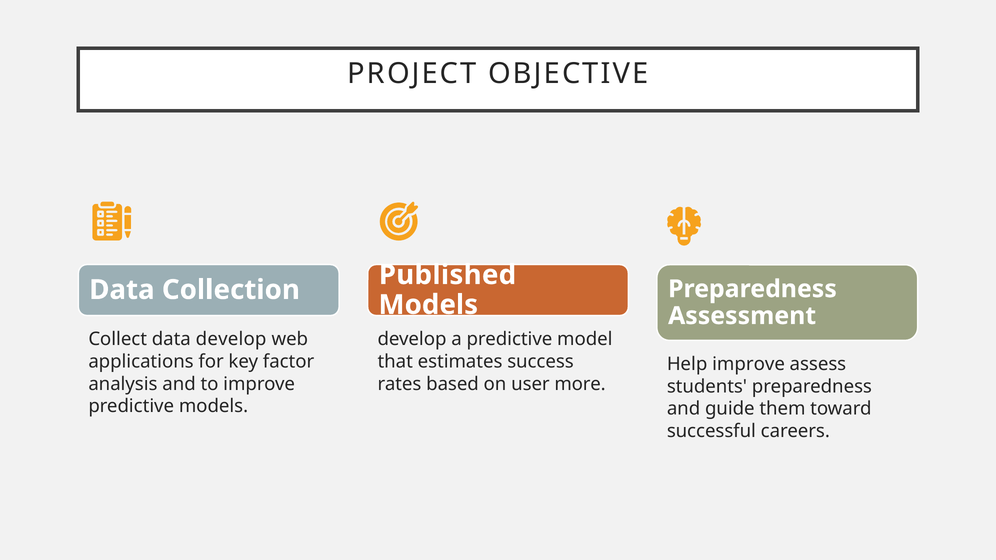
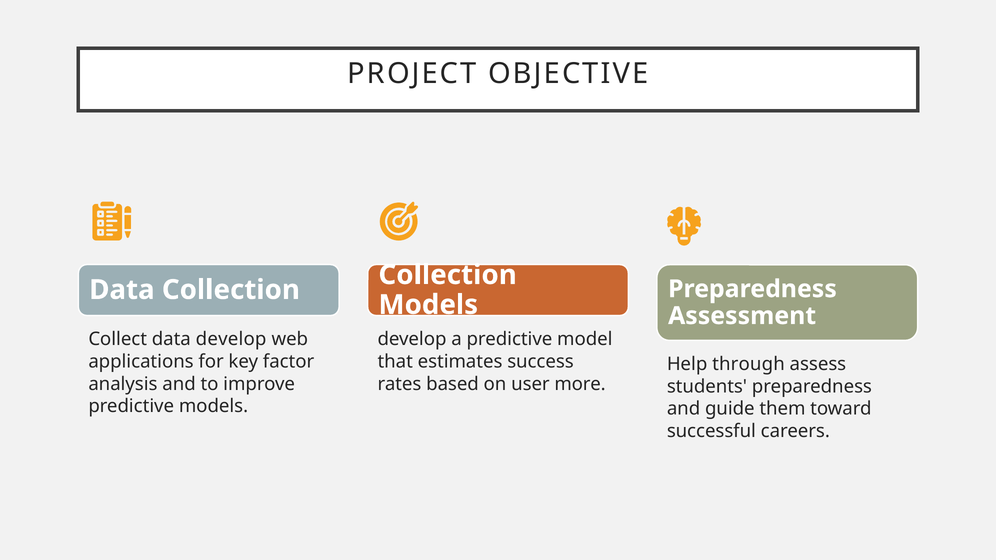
Published: Published -> Collection (448, 275)
Help improve: improve -> through (748, 364)
